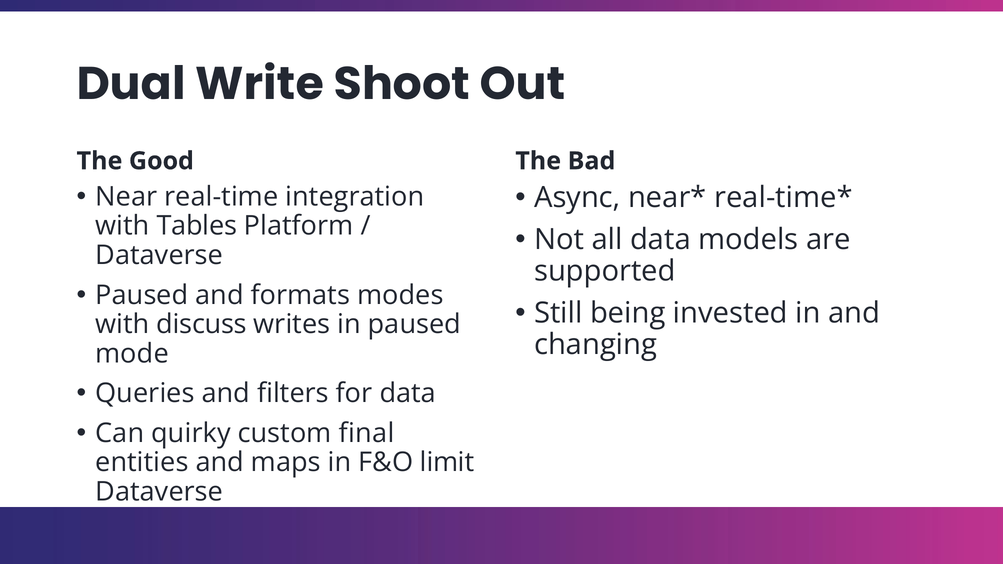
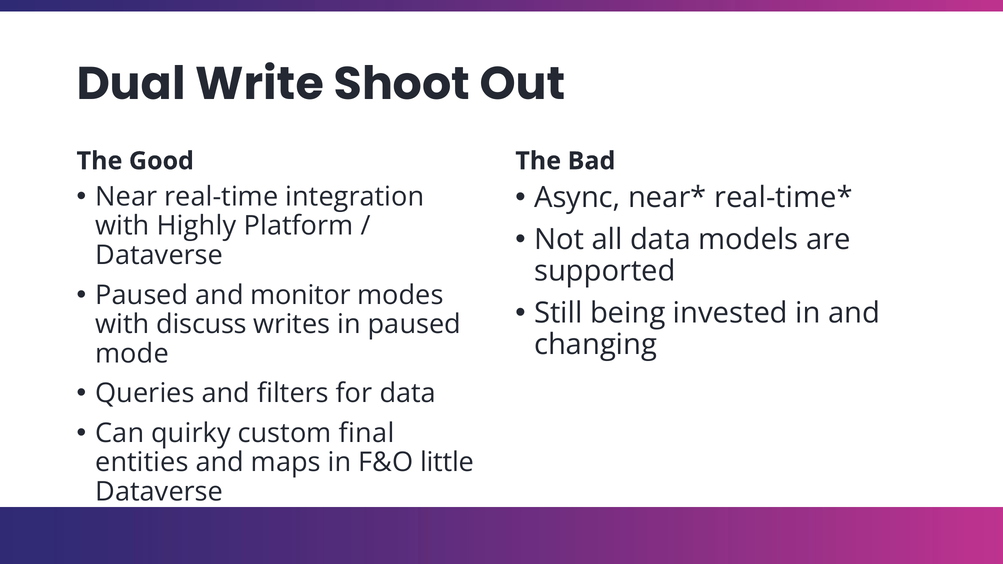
Tables: Tables -> Highly (197, 226)
formats: formats -> monitor (301, 295)
limit: limit -> little (447, 463)
